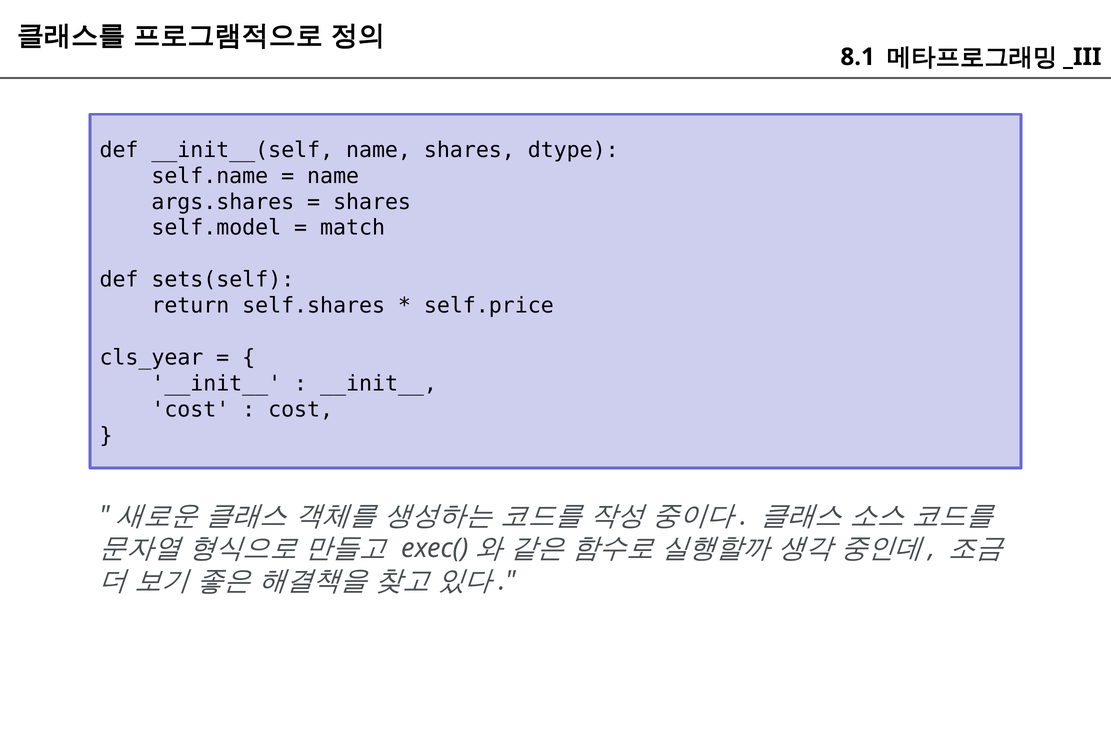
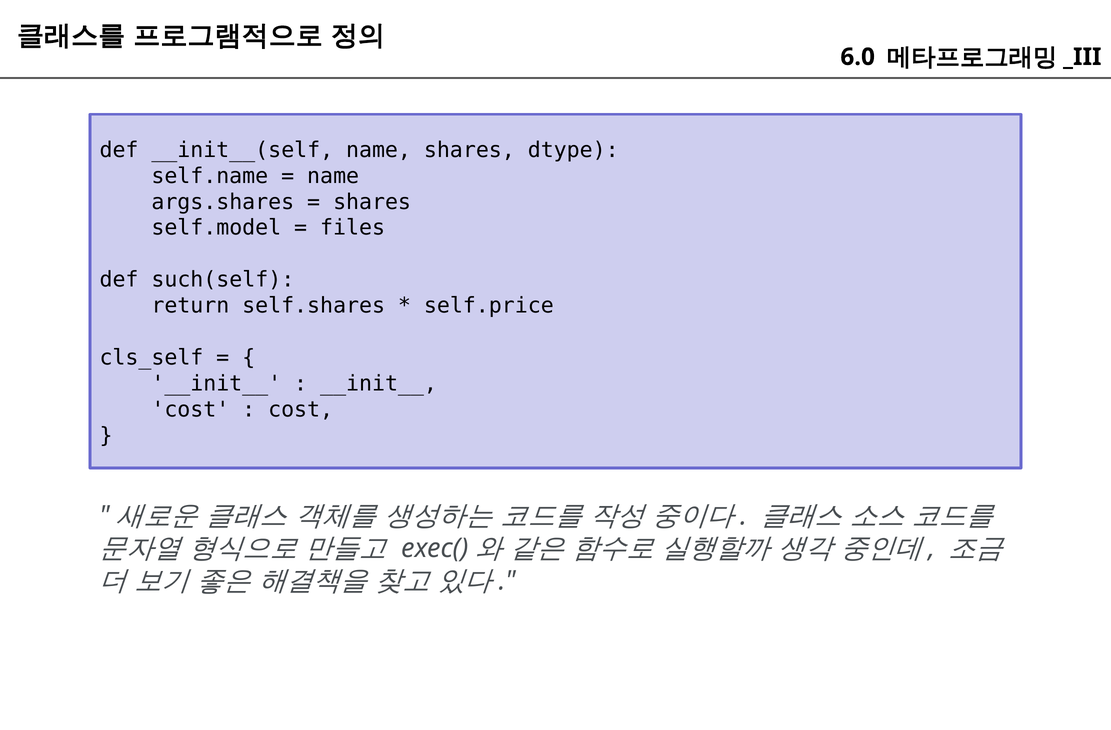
8.1: 8.1 -> 6.0 (858, 57)
match: match -> files (353, 228)
sets(self: sets(self -> such(self (223, 280)
cls_year: cls_year -> cls_self (151, 357)
